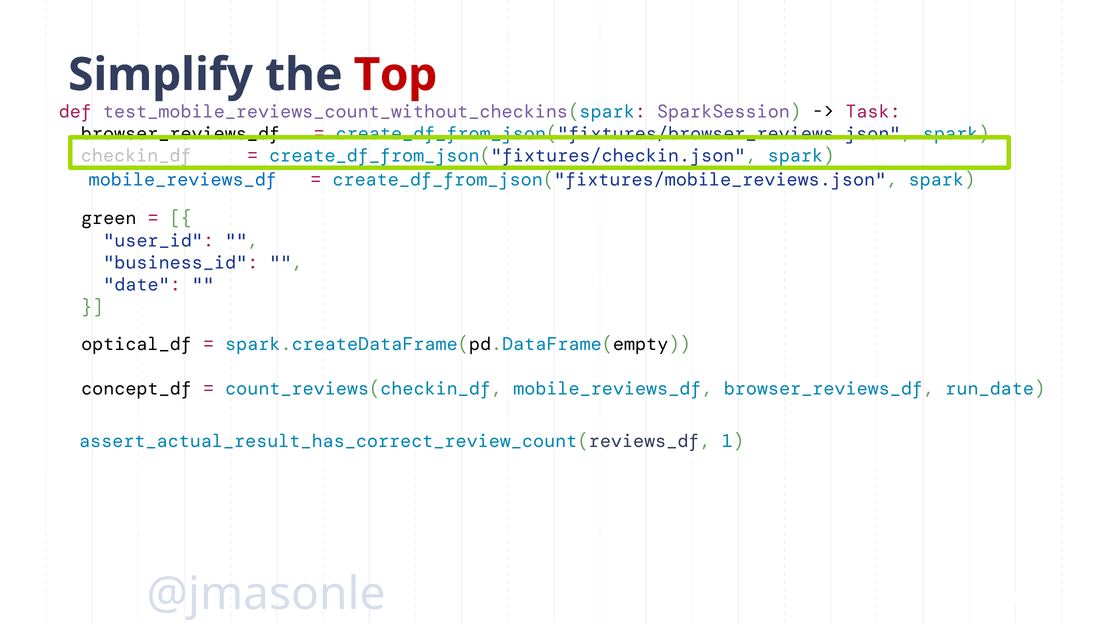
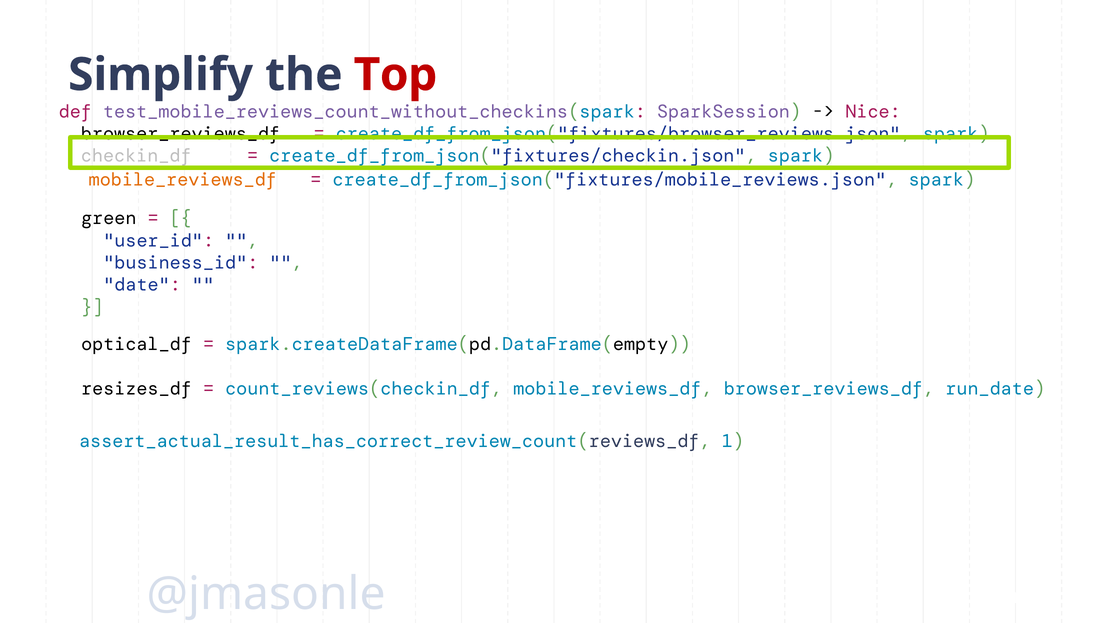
Task: Task -> Nice (873, 112)
mobile_reviews_df colour: blue -> orange (183, 180)
concept_df: concept_df -> resizes_df (136, 389)
